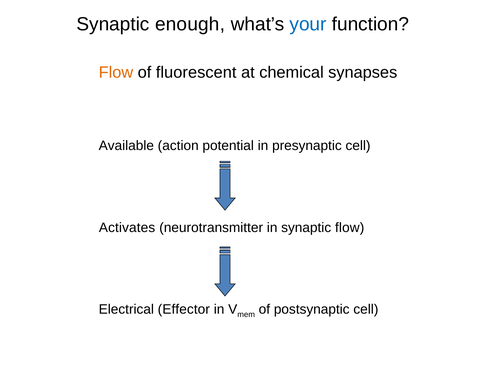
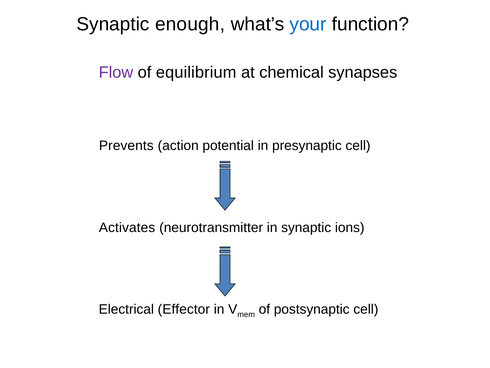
Flow colour: orange -> purple (116, 72)
fluorescent: fluorescent -> equilibrium (196, 72)
Available: Available -> Prevents (126, 146)
synaptic flow: flow -> ions (350, 227)
